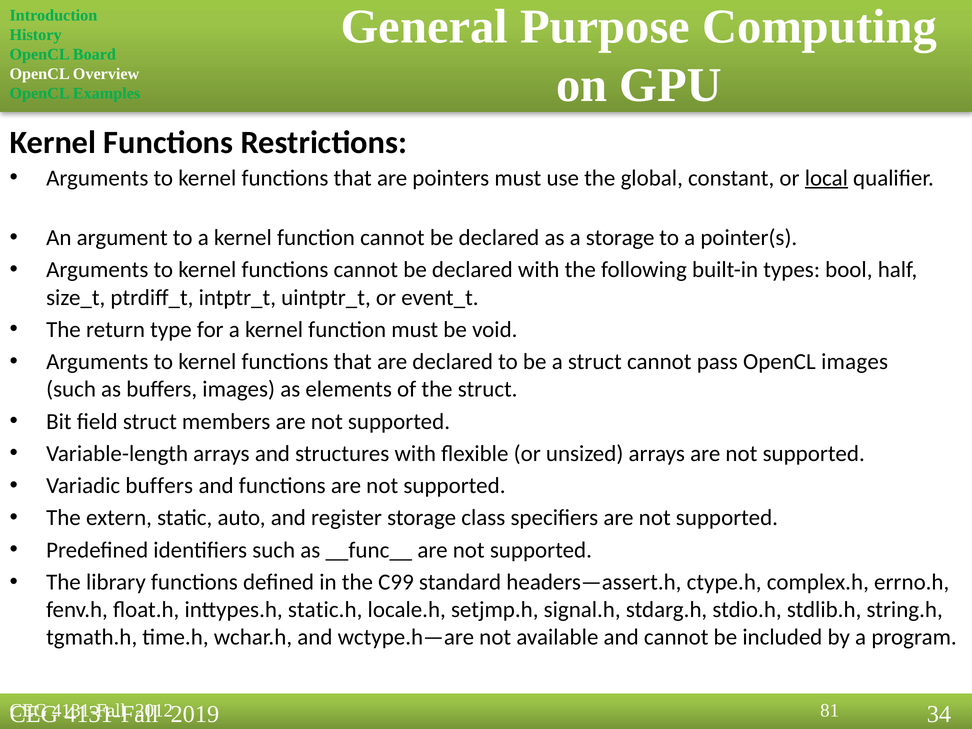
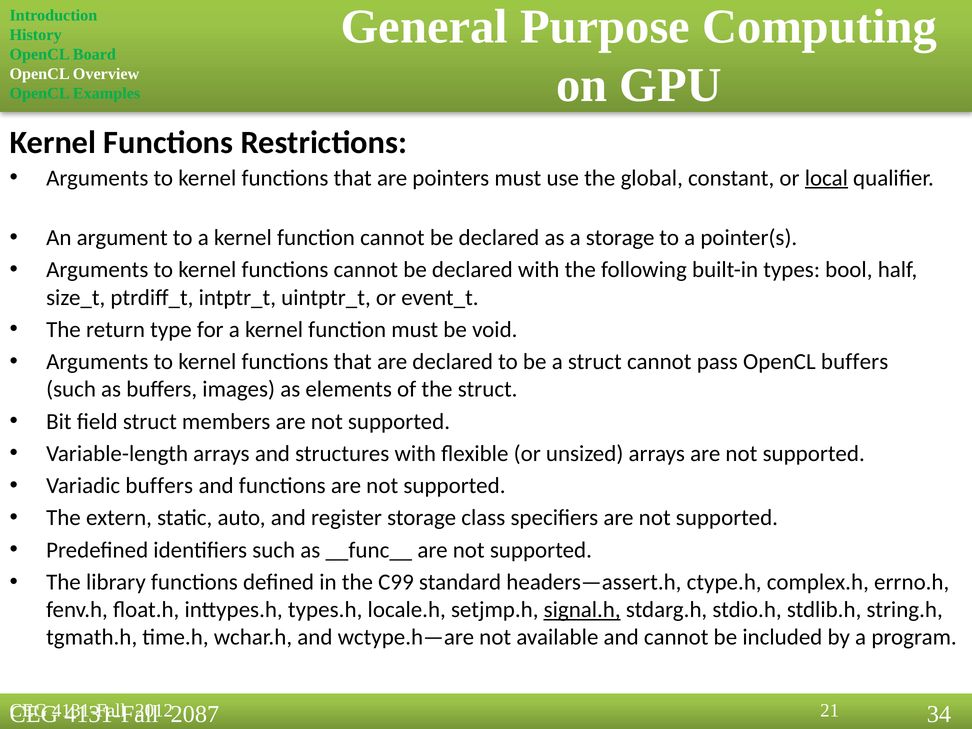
OpenCL images: images -> buffers (855, 362)
static.h: static.h -> types.h (325, 610)
signal.h underline: none -> present (582, 610)
81: 81 -> 21 (830, 711)
2019: 2019 -> 2087 (195, 714)
